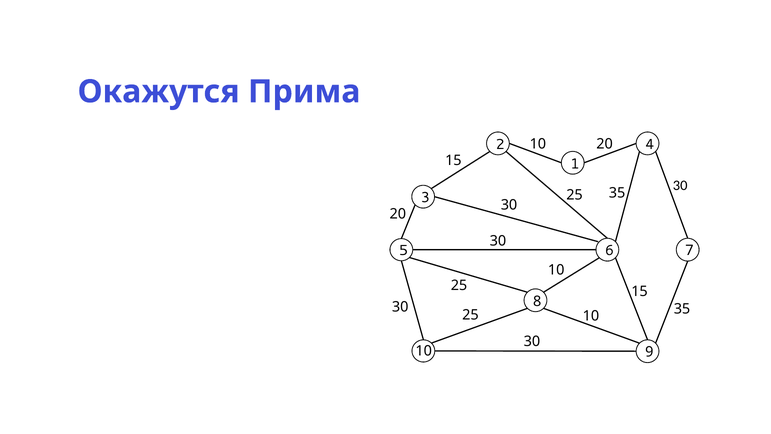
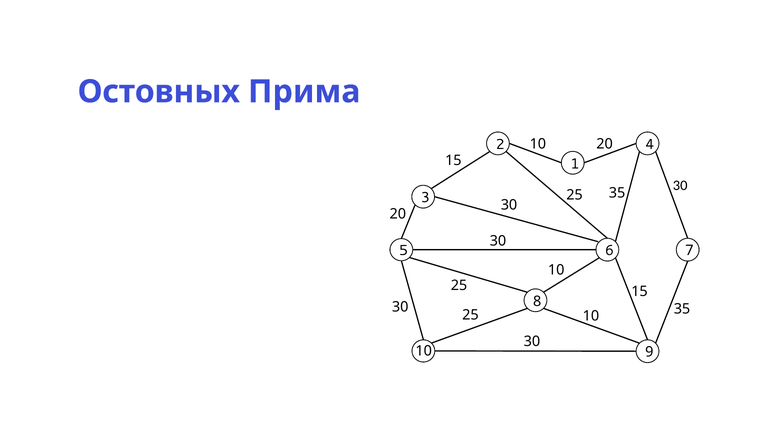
Окажутся: Окажутся -> Остовных (159, 92)
